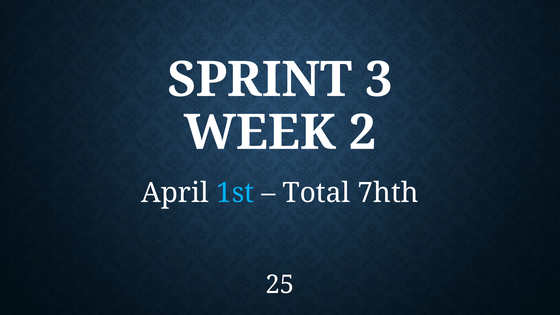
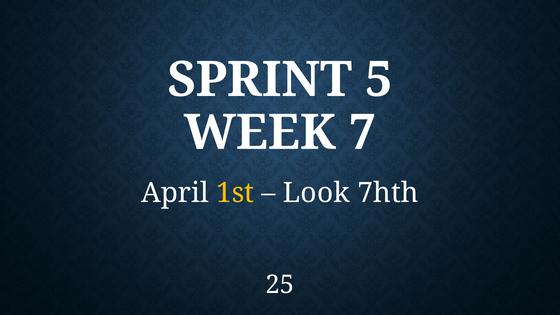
3: 3 -> 5 (379, 80)
2: 2 -> 7 (362, 133)
1st colour: light blue -> yellow (235, 193)
Total: Total -> Look (316, 193)
